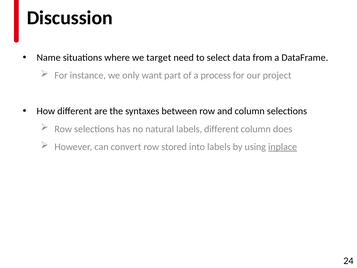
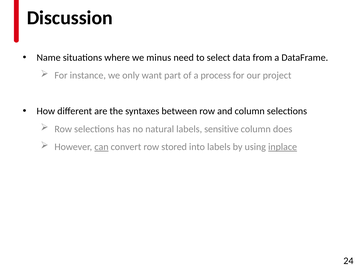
target: target -> minus (159, 57)
labels different: different -> sensitive (221, 129)
can underline: none -> present (101, 147)
